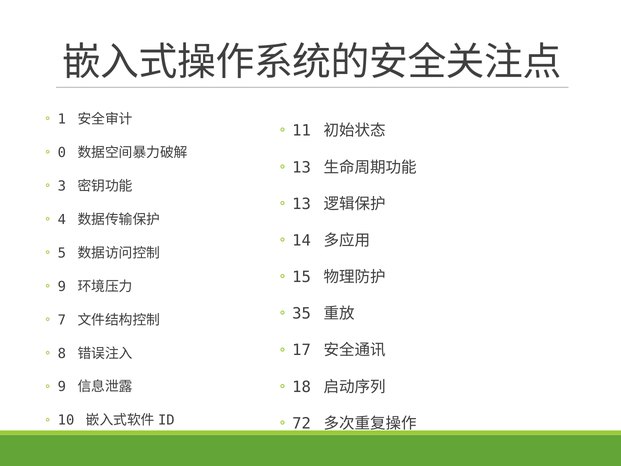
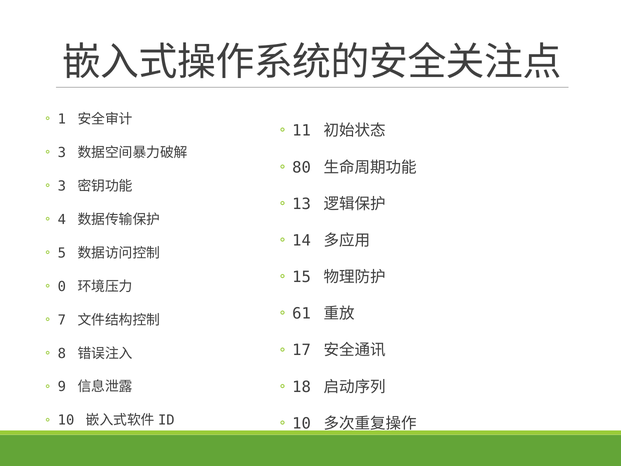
0: 0 -> 3 (62, 153)
13: 13 -> 80 (302, 167)
9: 9 -> 0 (62, 286)
35: 35 -> 61 (302, 314)
72: 72 -> 10 (302, 423)
